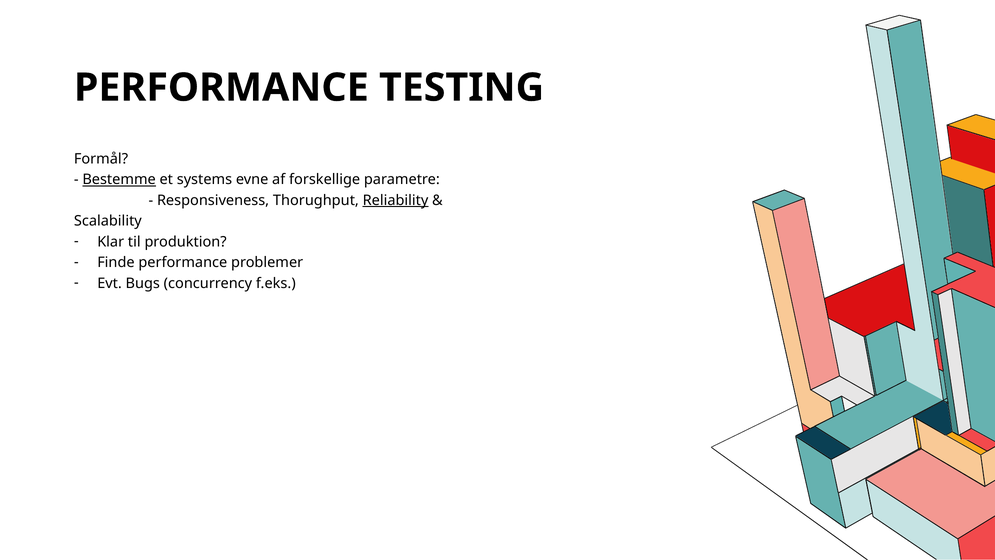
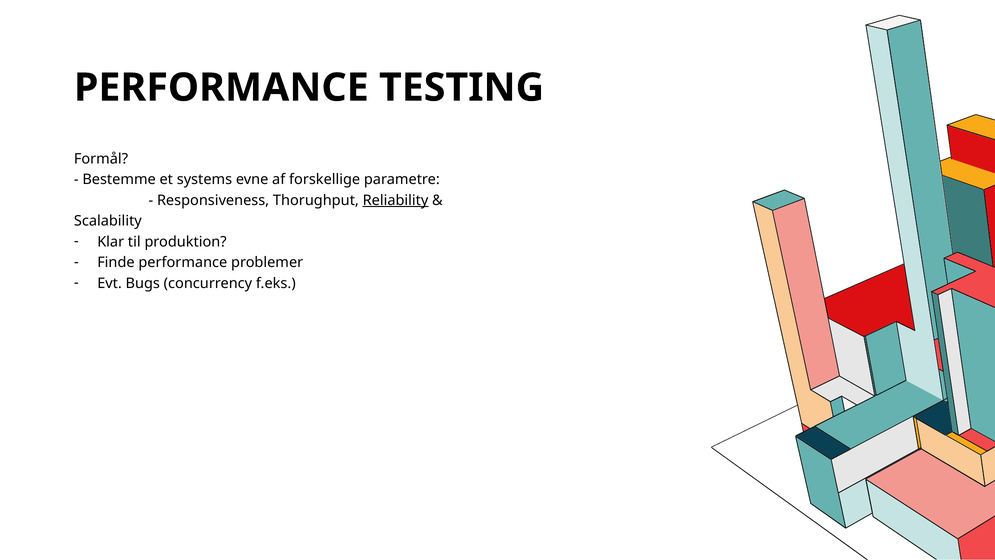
Bestemme underline: present -> none (119, 180)
